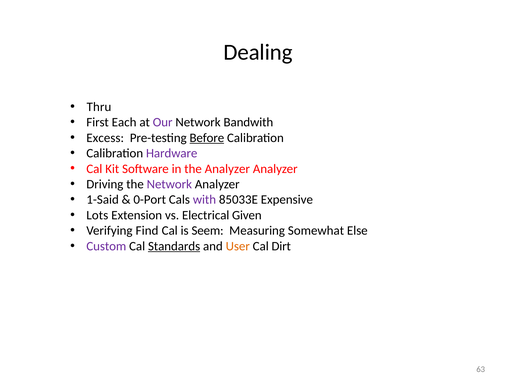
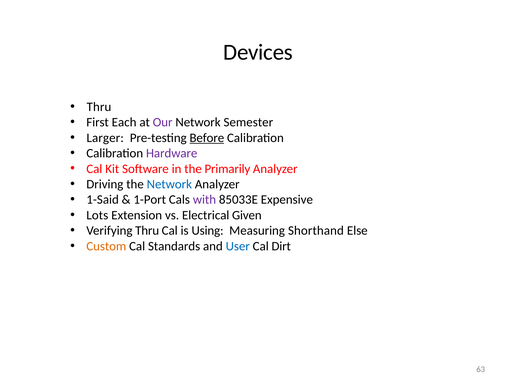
Dealing: Dealing -> Devices (258, 52)
Bandwith: Bandwith -> Semester (248, 122)
Excess: Excess -> Larger (105, 138)
the Analyzer: Analyzer -> Primarily (227, 169)
Network colour: purple -> blue (169, 184)
0-Port: 0-Port -> 1-Port (150, 200)
Verifying Find: Find -> Thru (147, 231)
Seem: Seem -> Using (208, 231)
Somewhat: Somewhat -> Shorthand (316, 231)
Custom colour: purple -> orange (106, 246)
Standards underline: present -> none (174, 246)
User colour: orange -> blue (238, 246)
